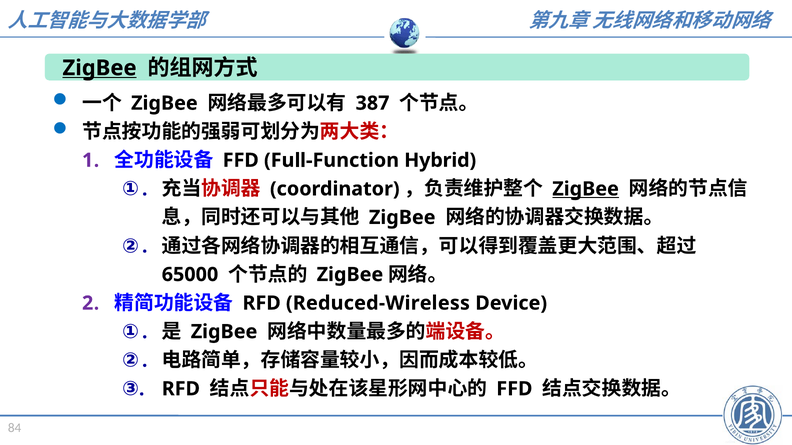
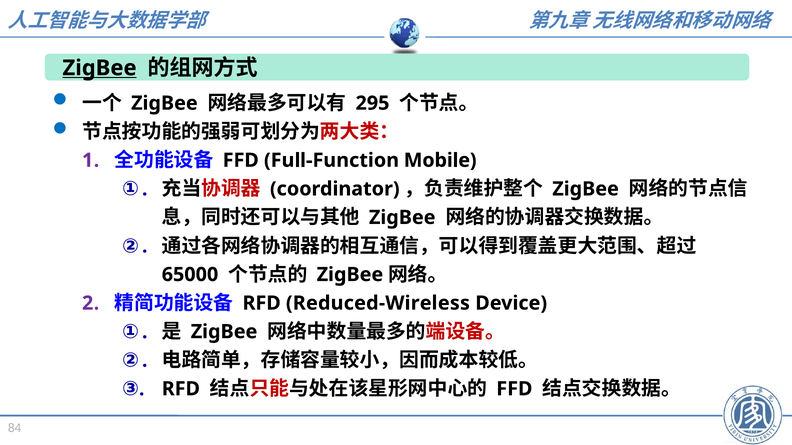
387: 387 -> 295 (372, 103)
Hybrid: Hybrid -> Mobile (440, 161)
ZigBee underline: present -> none (586, 189)
